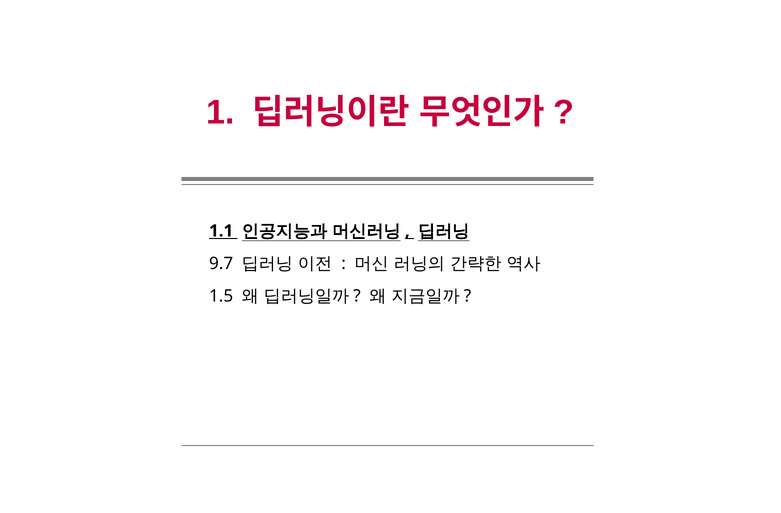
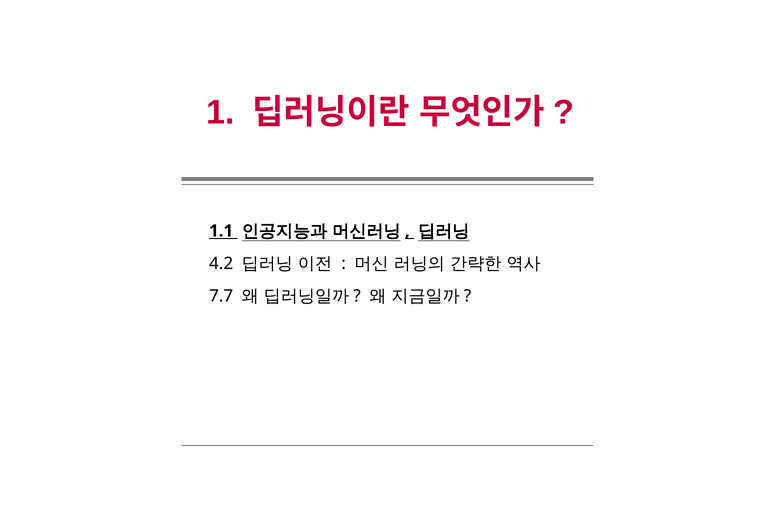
9.7: 9.7 -> 4.2 (221, 264)
1.5: 1.5 -> 7.7 (221, 296)
